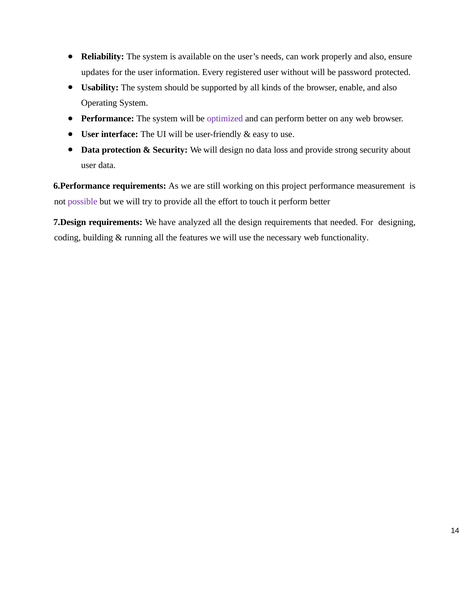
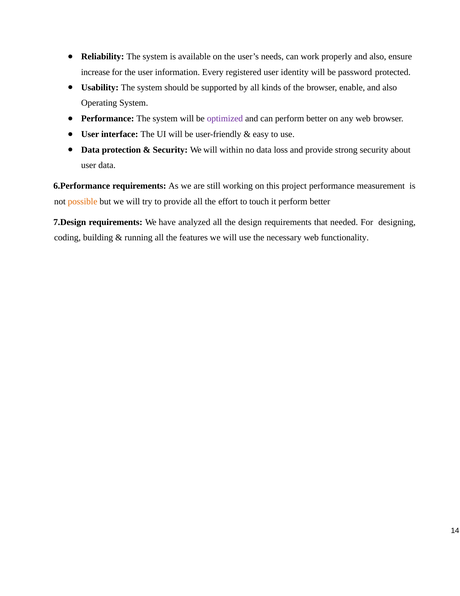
updates: updates -> increase (95, 72)
without: without -> identity (295, 72)
will design: design -> within (231, 150)
possible colour: purple -> orange (83, 201)
